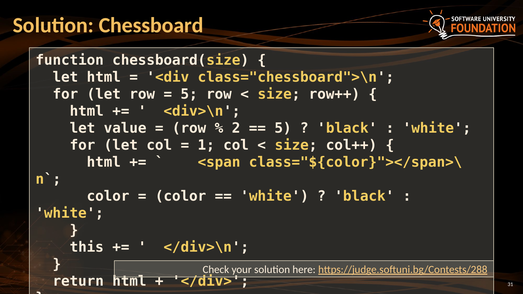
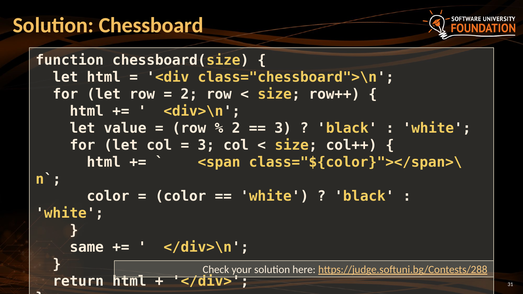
5: 5 -> 2 (189, 94)
5: 5 -> 3 (283, 128)
1: 1 -> 3 (206, 145)
this: this -> same (87, 247)
